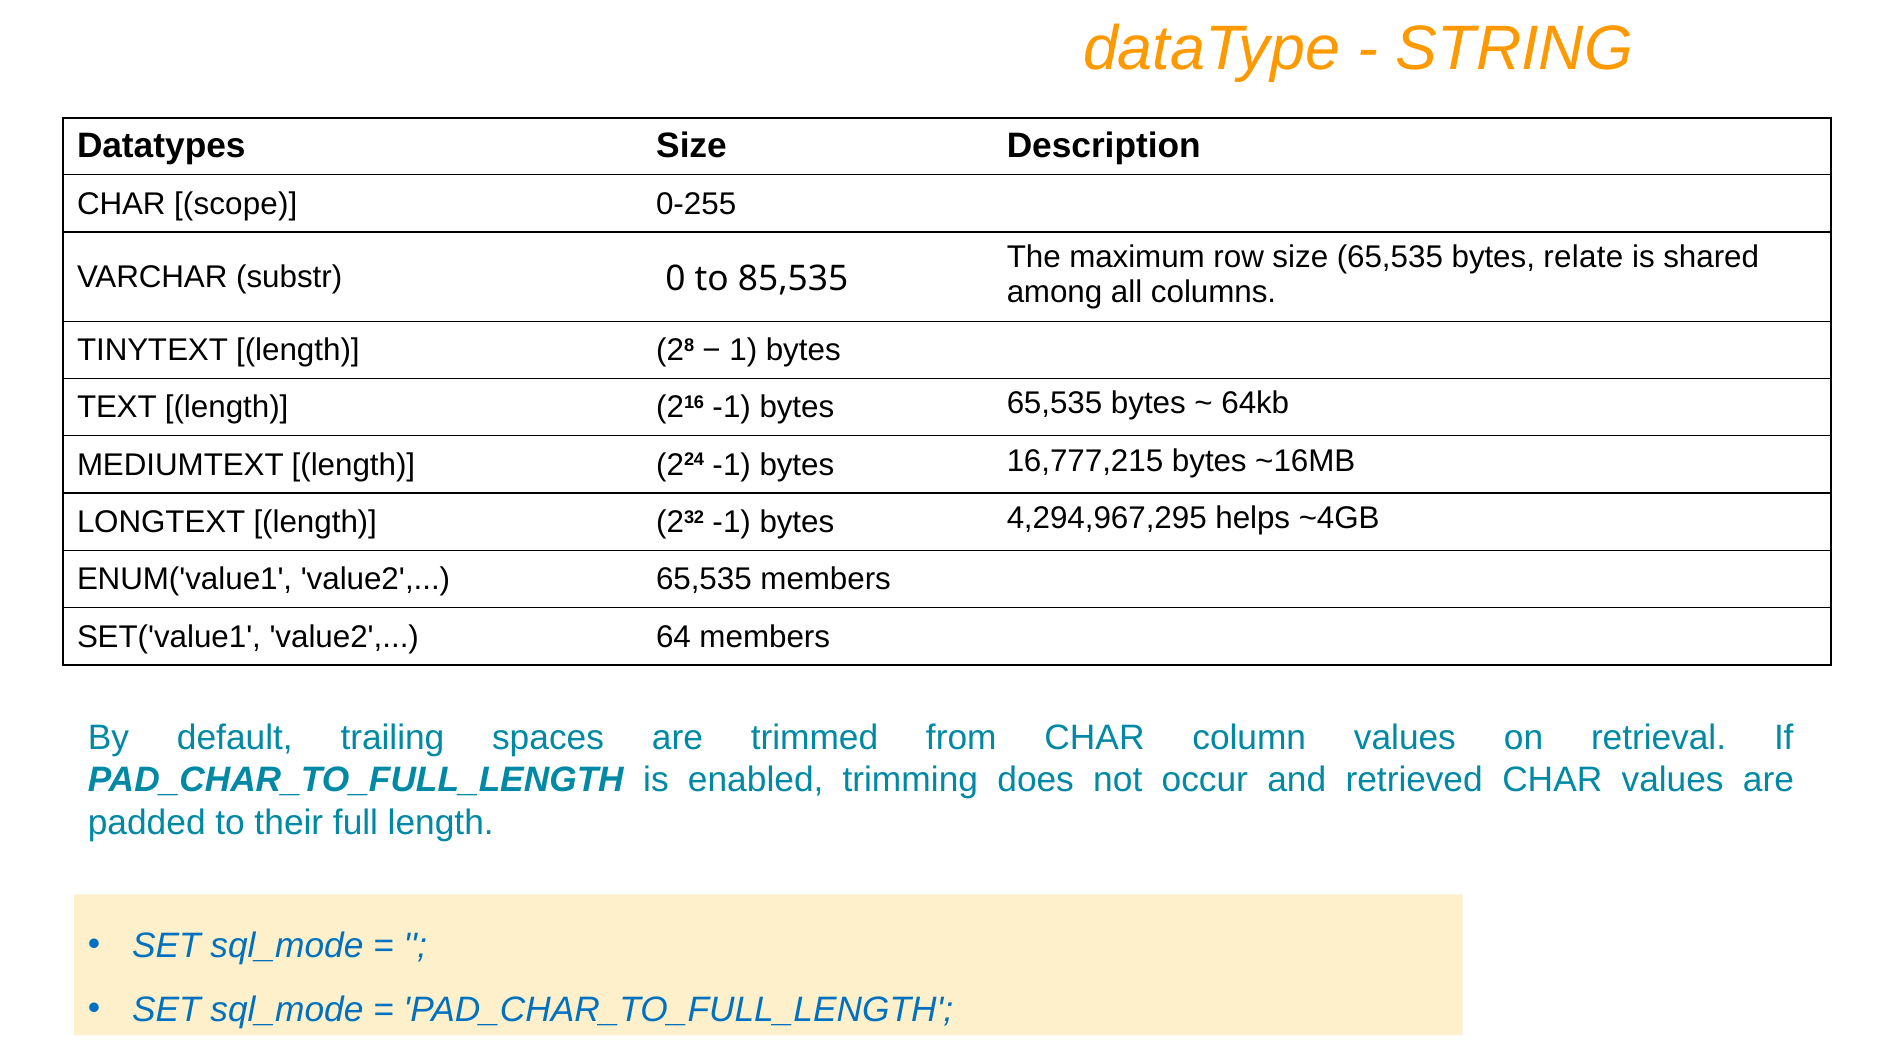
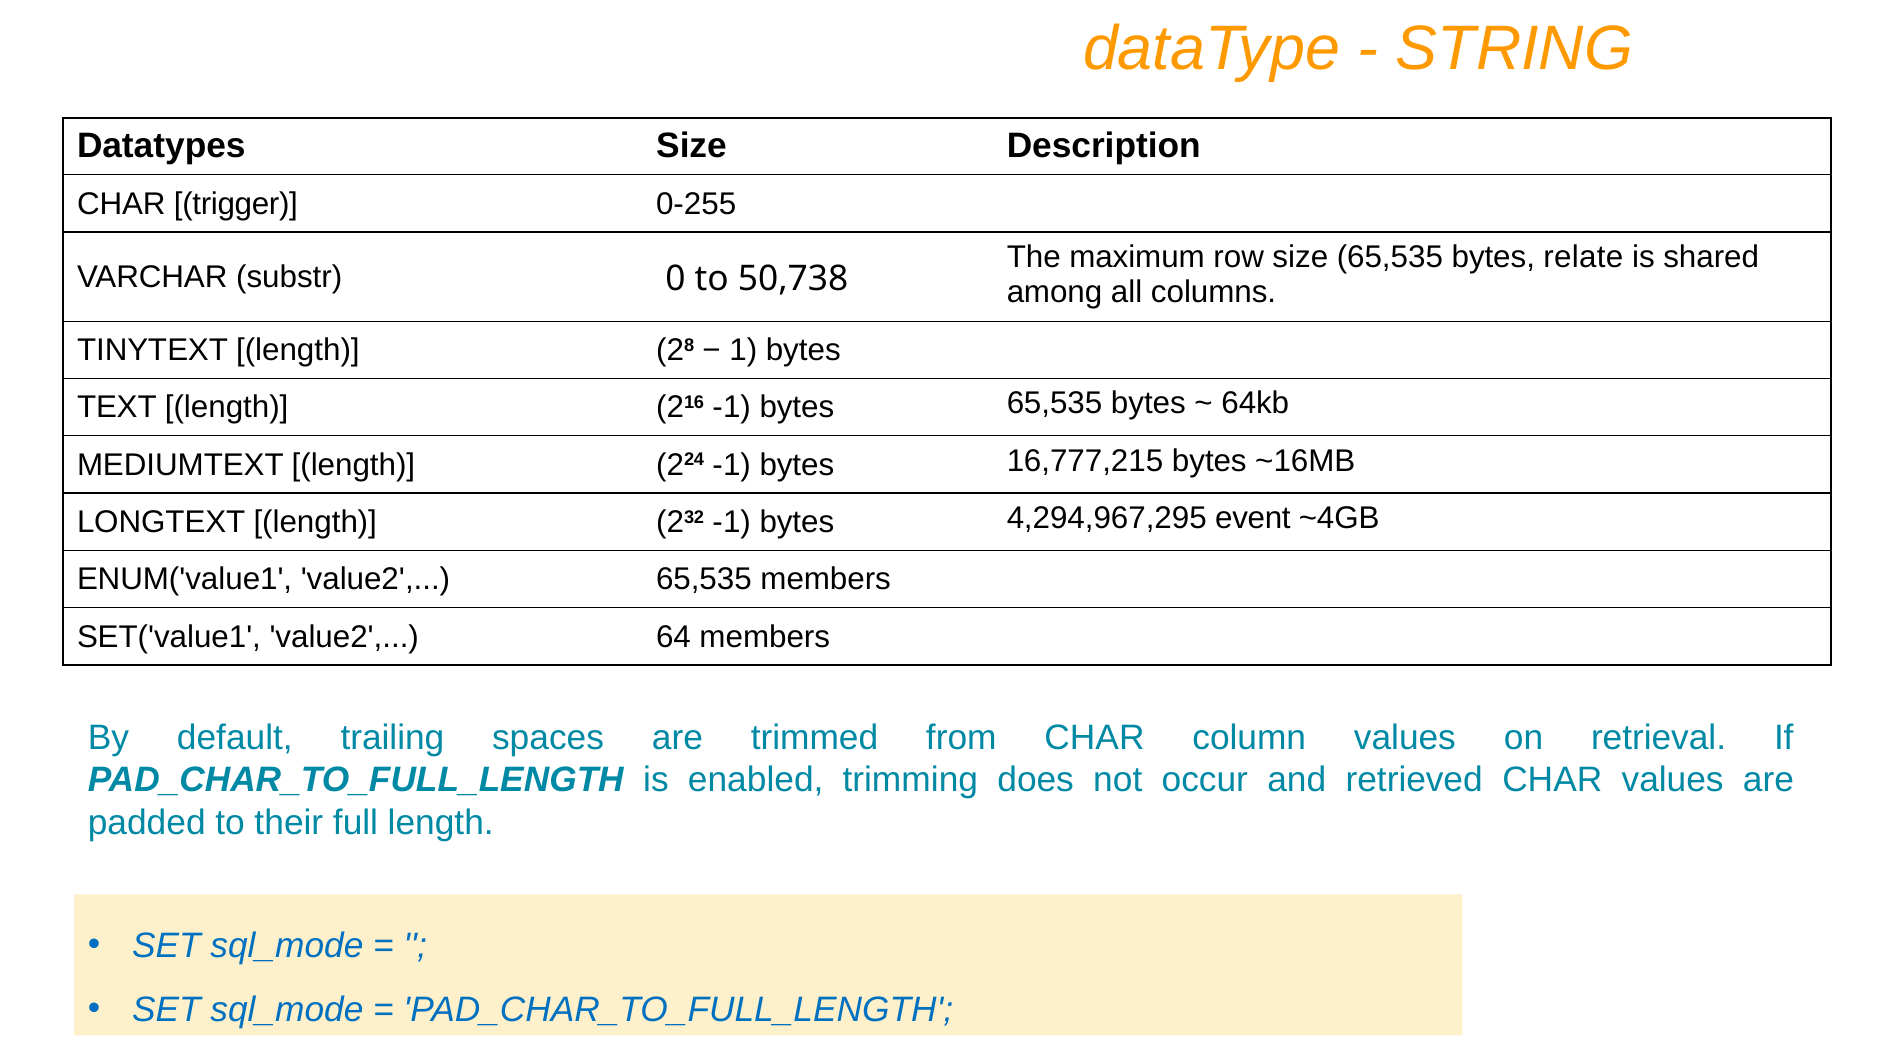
scope: scope -> trigger (236, 204)
85,535: 85,535 -> 50,738 (793, 279)
helps: helps -> event (1253, 518)
